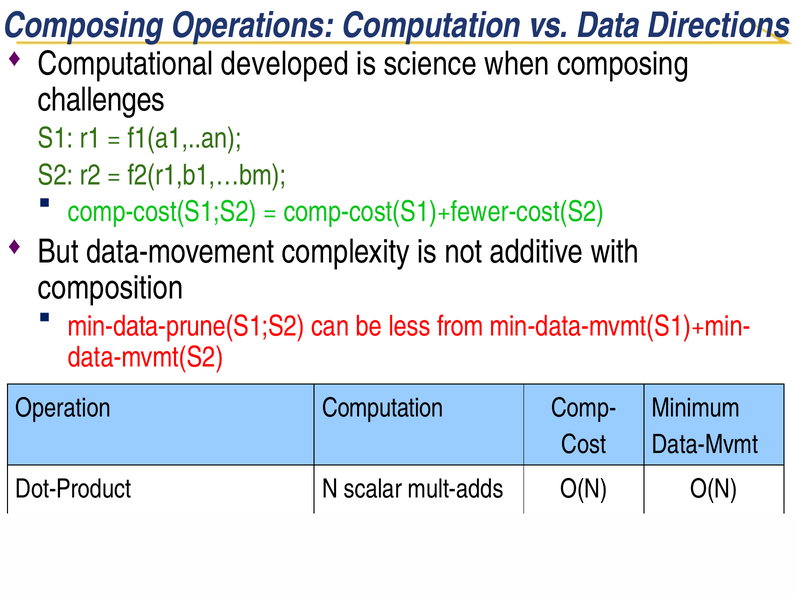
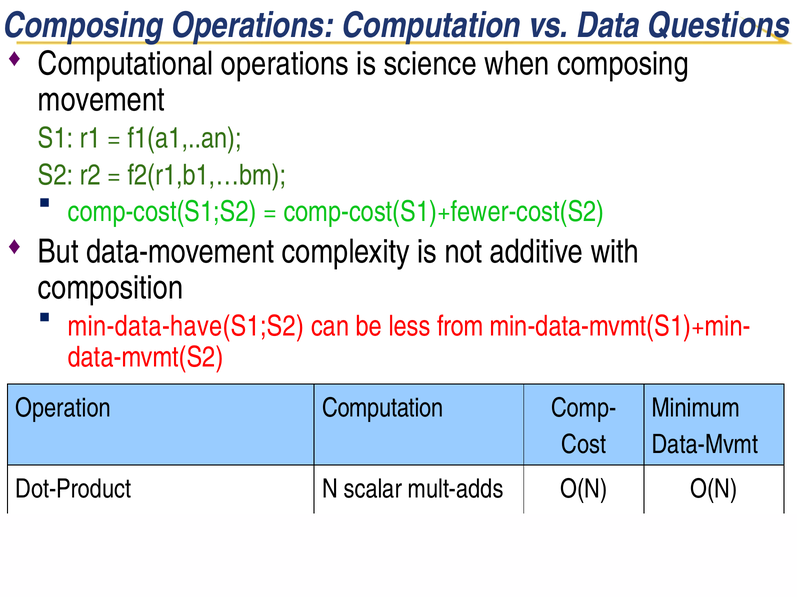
Directions: Directions -> Questions (719, 26)
Computational developed: developed -> operations (285, 64)
challenges: challenges -> movement (101, 100)
min-data-prune(S1;S2: min-data-prune(S1;S2 -> min-data-have(S1;S2 (186, 326)
